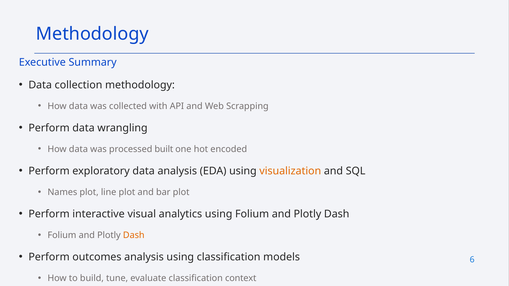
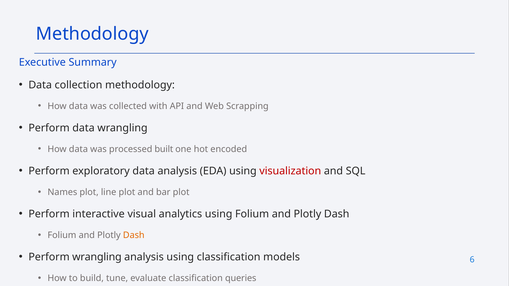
visualization colour: orange -> red (290, 171)
Perform outcomes: outcomes -> wrangling (97, 257)
context: context -> queries (241, 279)
